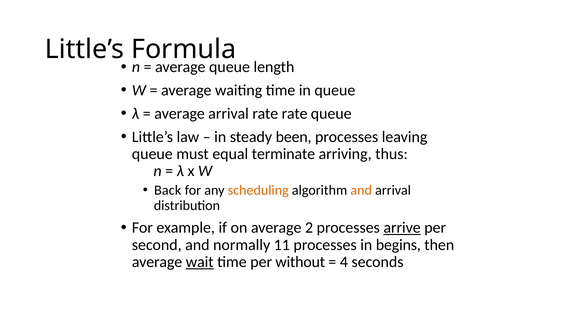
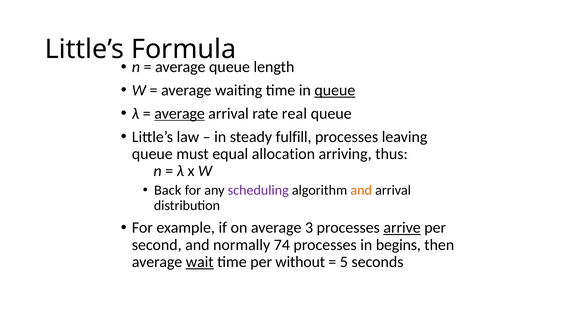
queue underline: none -> present (335, 90)
average underline: none -> present (180, 114)
rate rate: rate -> real (294, 114)
been: been -> fulfill (294, 137)
terminate: terminate -> allocation (283, 154)
scheduling colour: orange -> purple (258, 190)
2: 2 -> 3 (309, 228)
11: 11 -> 74 (282, 245)
4: 4 -> 5 (344, 262)
